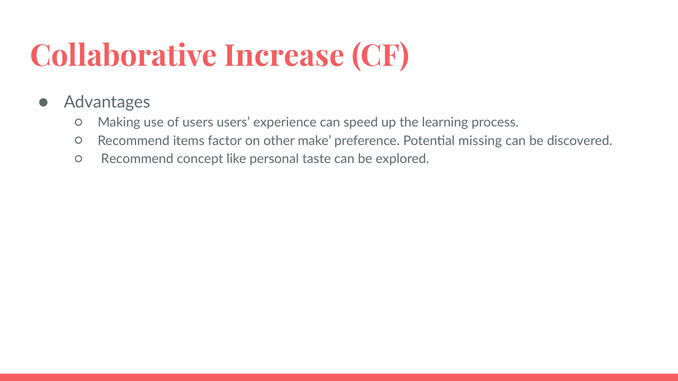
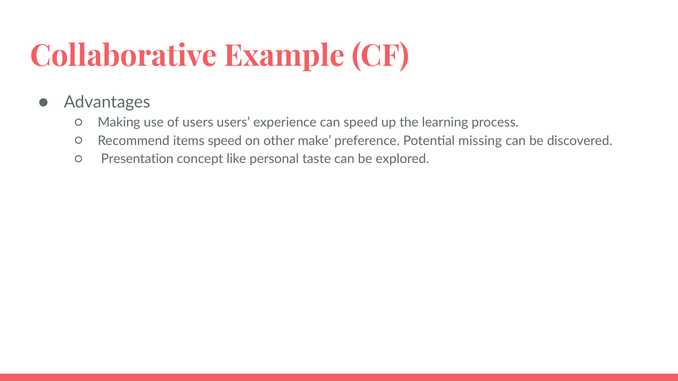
Increase: Increase -> Example (284, 56)
items factor: factor -> speed (225, 141)
Recommend: Recommend -> Presentation (137, 159)
